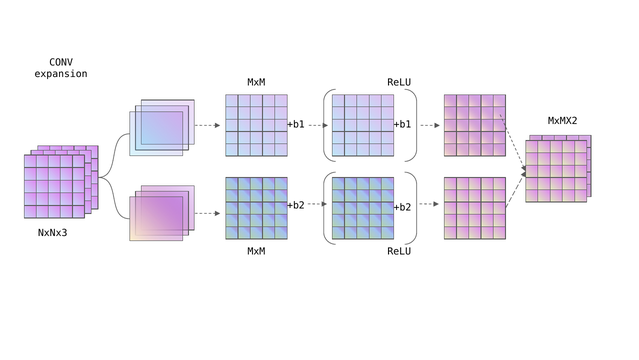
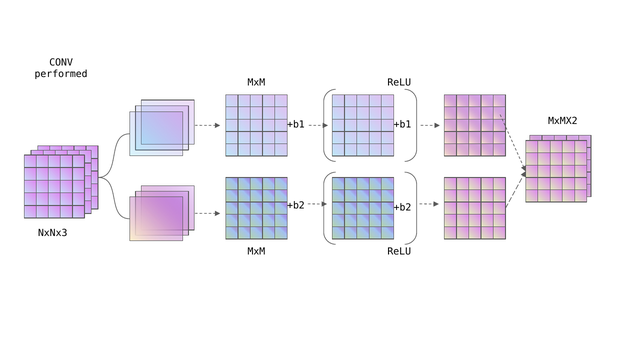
expansion: expansion -> performed (61, 74)
